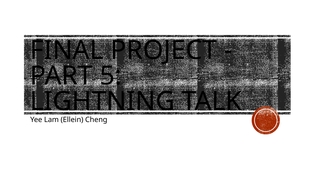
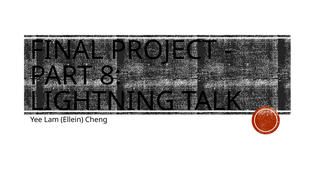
5: 5 -> 8 (111, 76)
